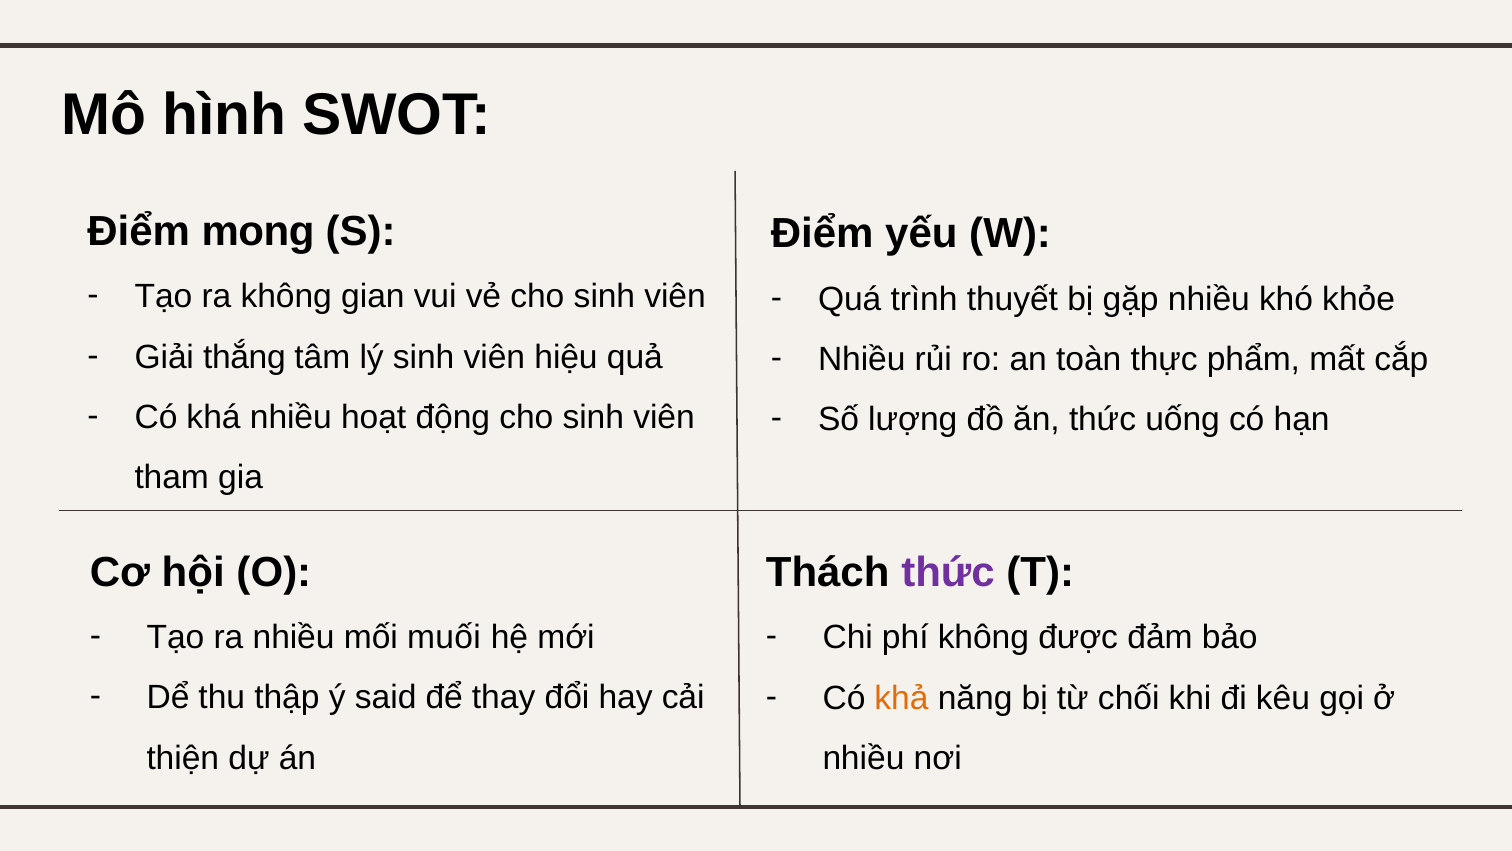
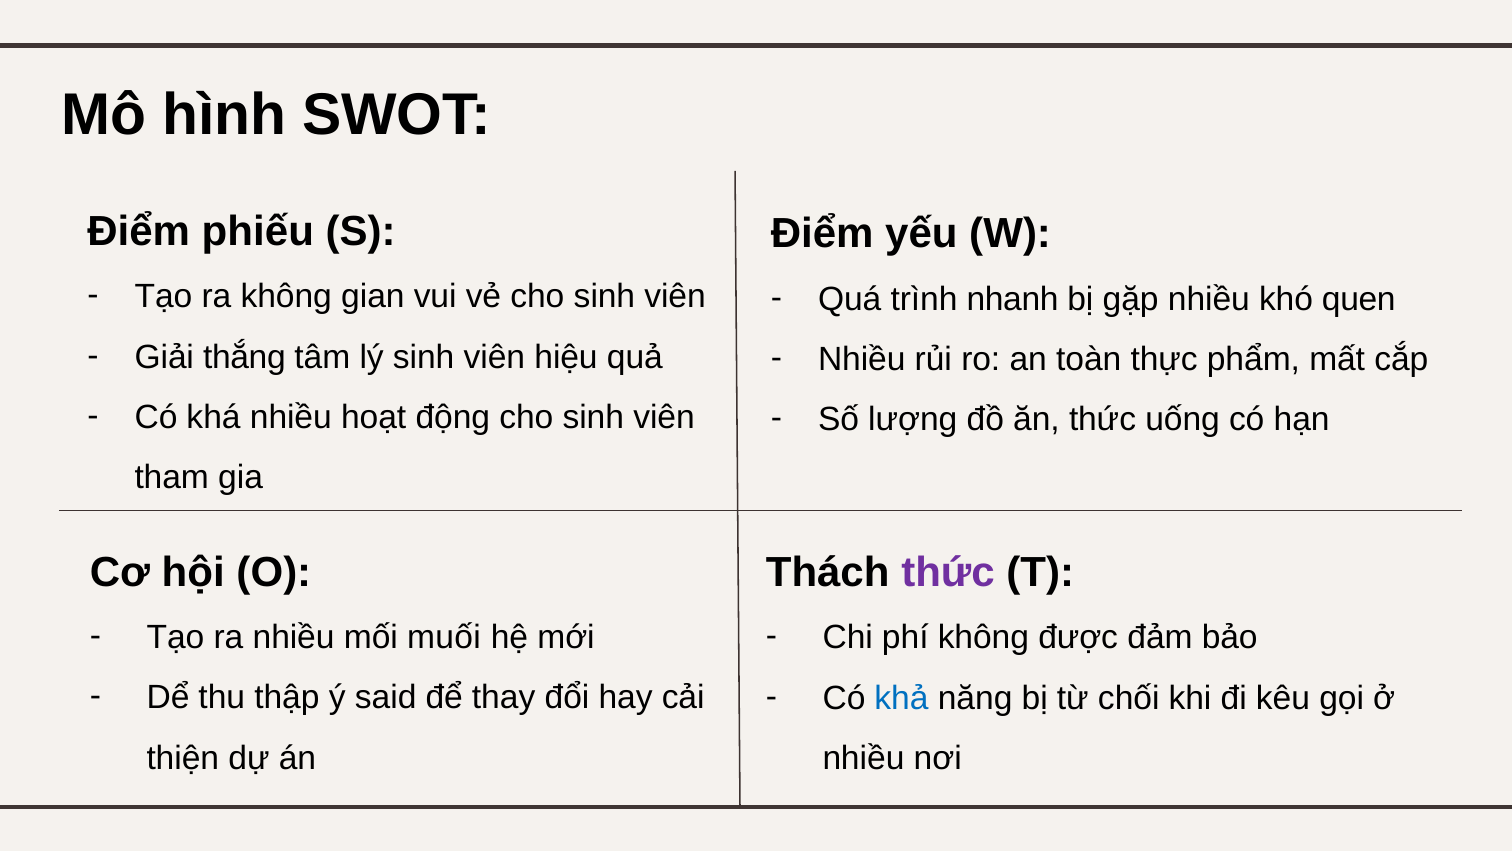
mong: mong -> phiếu (258, 231)
thuyết: thuyết -> nhanh (1013, 299)
khỏe: khỏe -> quen (1359, 299)
khả colour: orange -> blue (902, 698)
